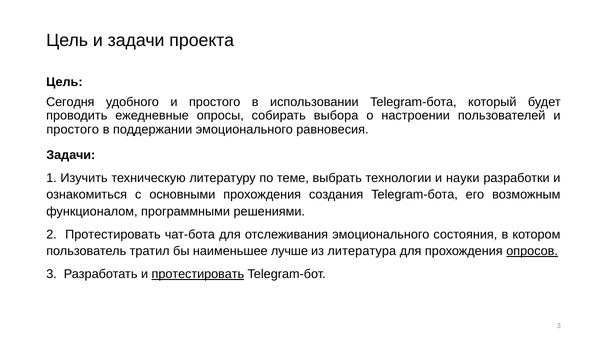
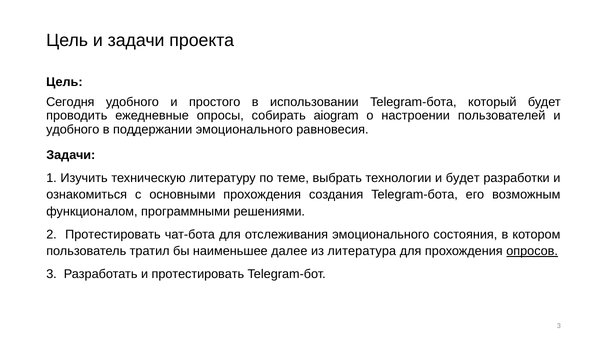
выбора: выбора -> aiogram (336, 116)
простого: простого -> удобного (73, 130)
и науки: науки -> будет (463, 178)
лучше: лучше -> далее (289, 251)
протестировать underline: present -> none (198, 275)
